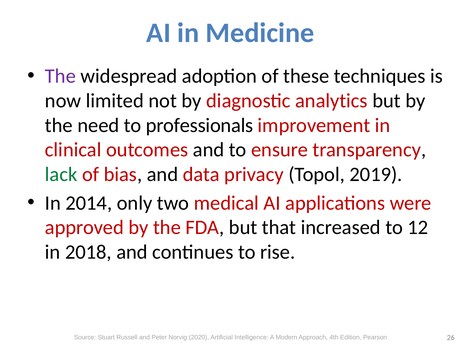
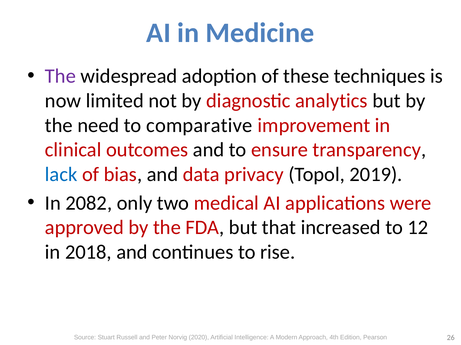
professionals: professionals -> comparative (199, 126)
lack colour: green -> blue (61, 175)
2014: 2014 -> 2082 (89, 203)
